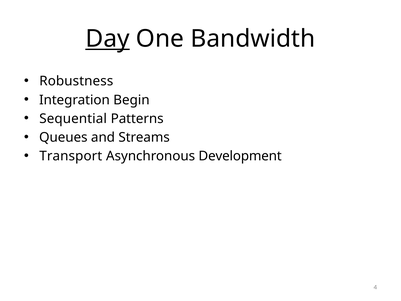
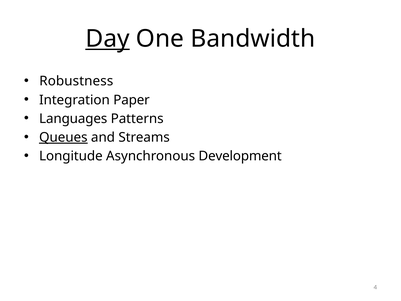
Begin: Begin -> Paper (132, 100)
Sequential: Sequential -> Languages (73, 119)
Queues underline: none -> present (63, 137)
Transport: Transport -> Longitude (71, 156)
